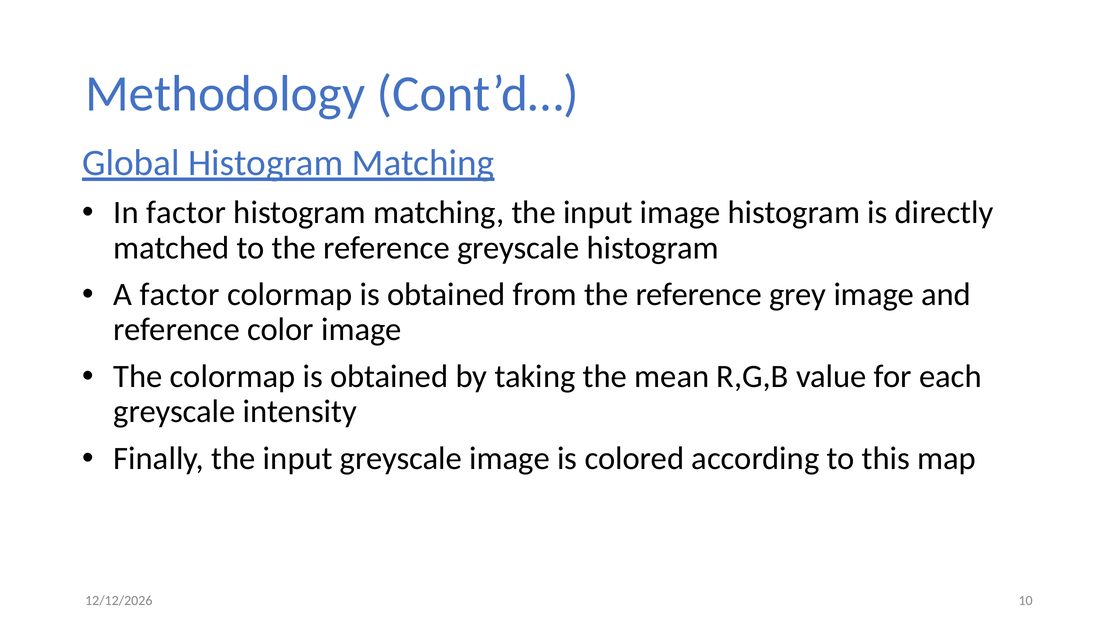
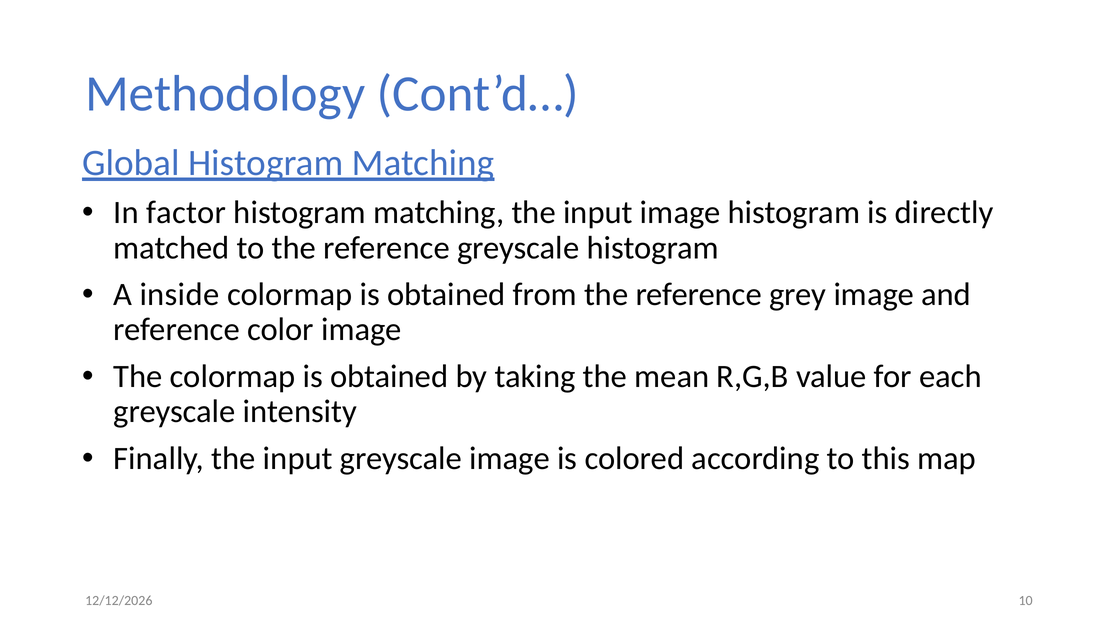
A factor: factor -> inside (179, 294)
